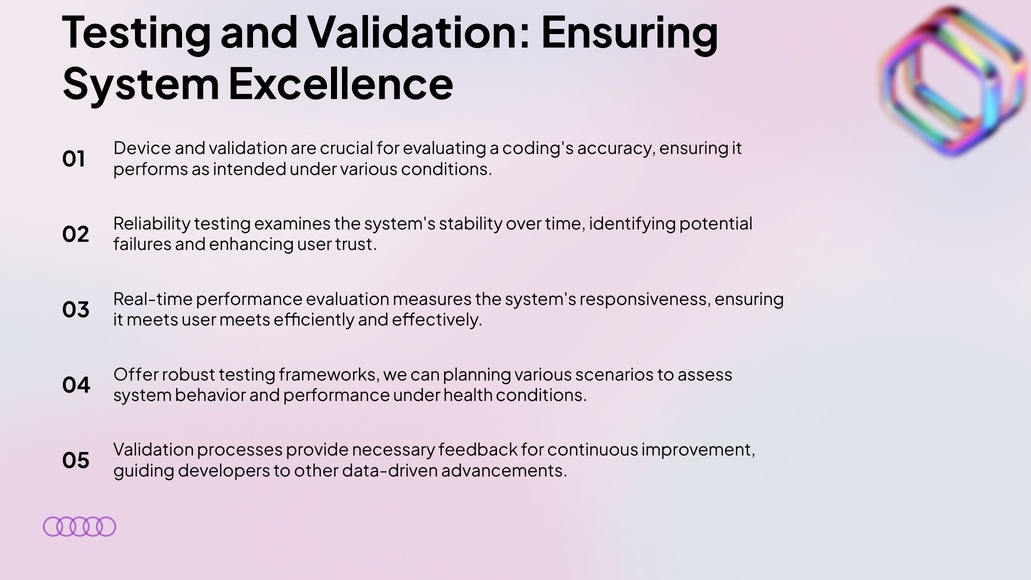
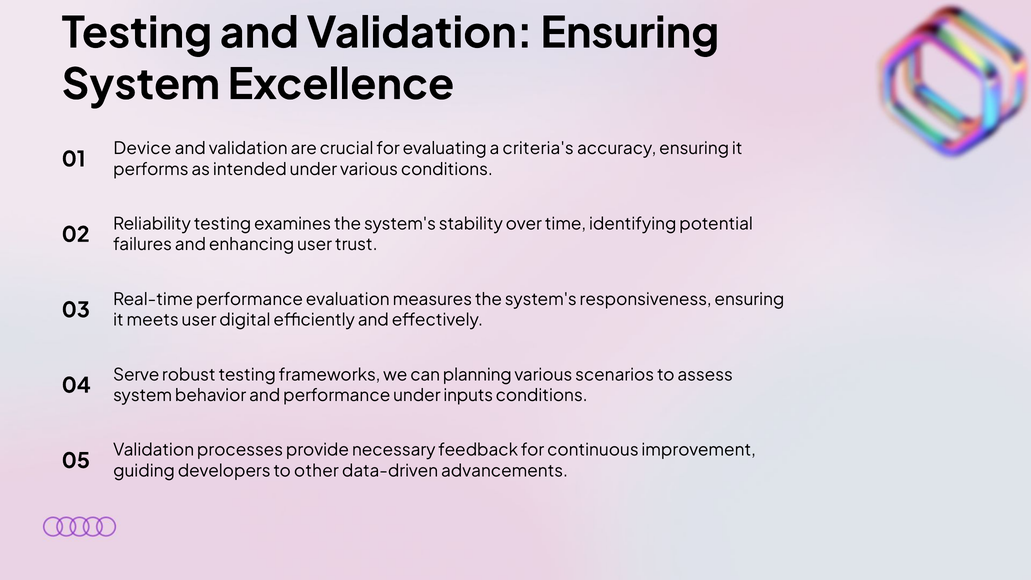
coding's: coding's -> criteria's (538, 149)
user meets: meets -> digital (245, 320)
Offer: Offer -> Serve (136, 375)
health: health -> inputs (468, 396)
